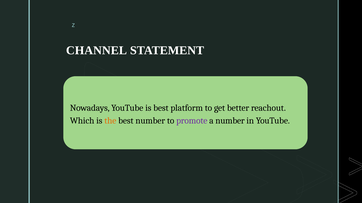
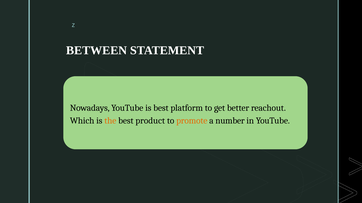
CHANNEL: CHANNEL -> BETWEEN (97, 51)
best number: number -> product (150, 121)
promote colour: purple -> orange (192, 121)
